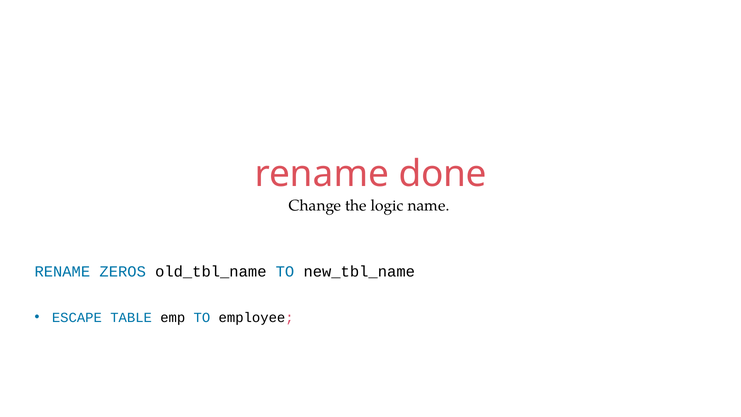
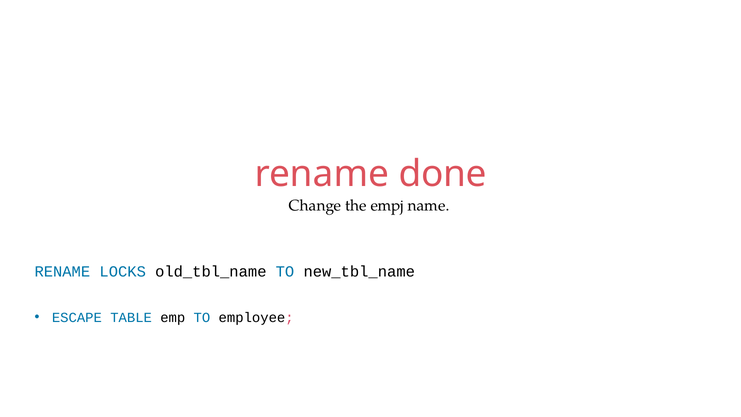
logic: logic -> empj (387, 205)
ZEROS: ZEROS -> LOCKS (123, 272)
